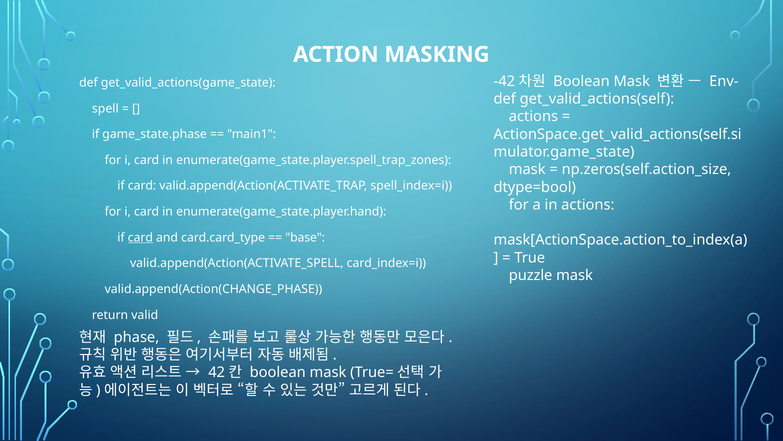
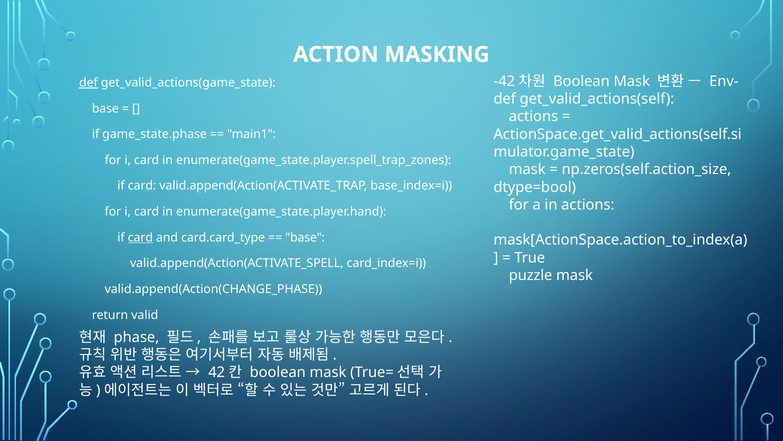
def underline: none -> present (88, 83)
spell: spell -> base (105, 108)
spell_index=i: spell_index=i -> base_index=i (411, 186)
